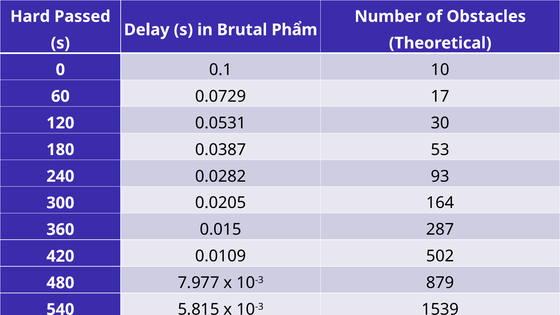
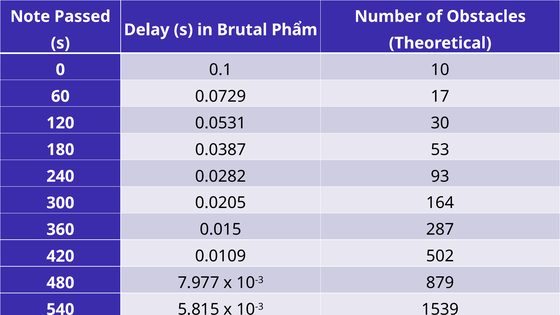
Hard: Hard -> Note (30, 16)
